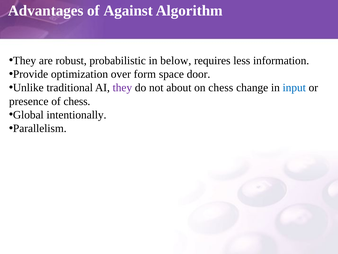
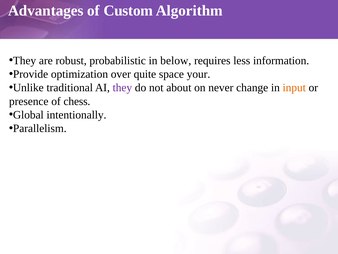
Against: Against -> Custom (128, 11)
form: form -> quite (145, 74)
door: door -> your (199, 74)
on chess: chess -> never (221, 88)
input colour: blue -> orange (294, 88)
